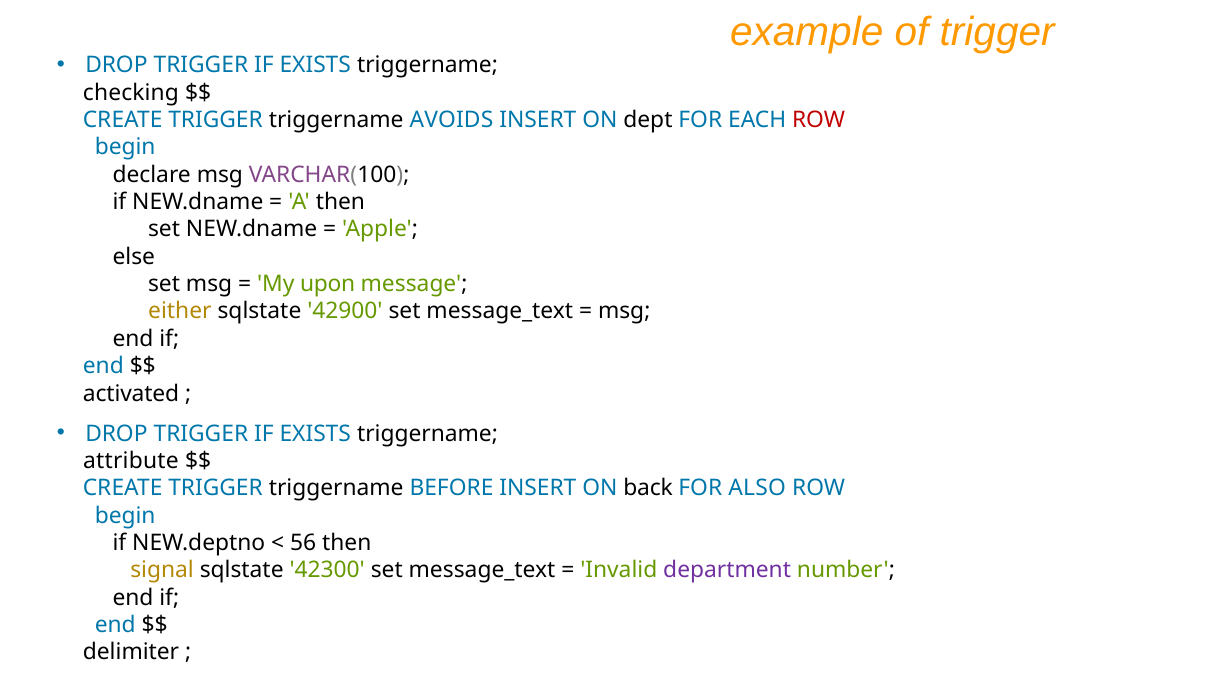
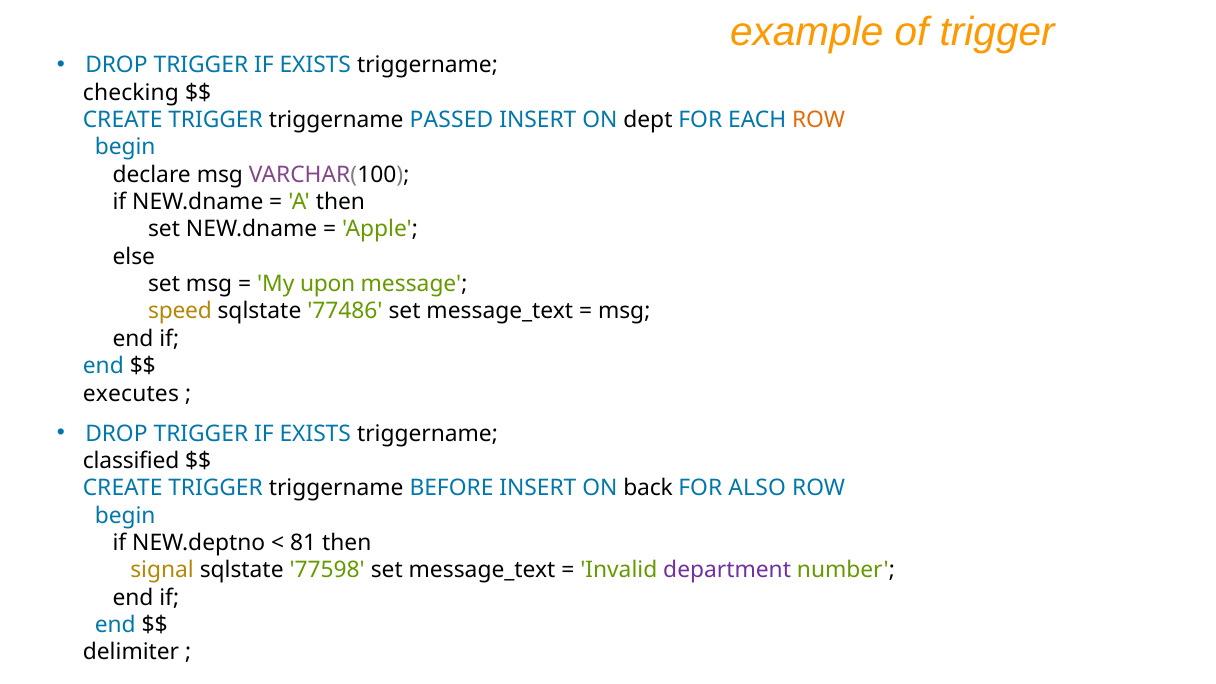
AVOIDS: AVOIDS -> PASSED (451, 120)
ROW colour: red -> orange (819, 120)
either: either -> speed (180, 311)
42900: 42900 -> 77486 (345, 311)
activated: activated -> executes (131, 394)
attribute: attribute -> classified (131, 461)
56: 56 -> 81 (303, 543)
42300: 42300 -> 77598 (327, 570)
